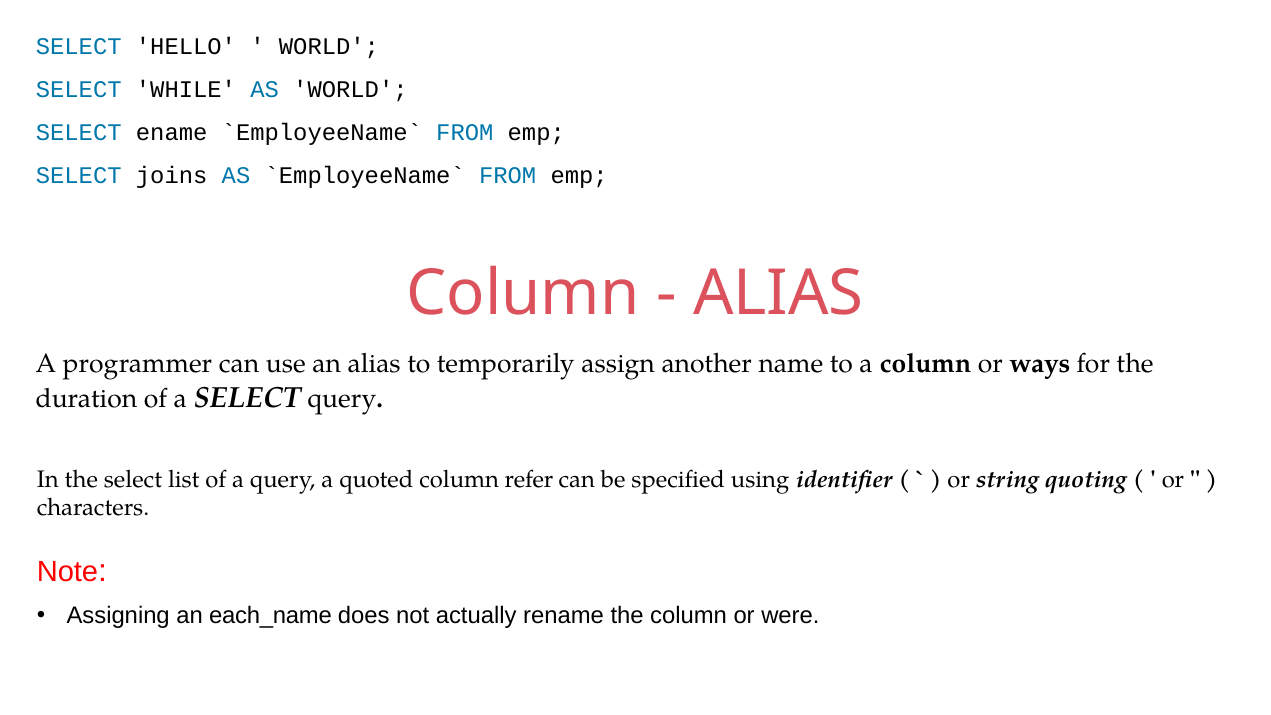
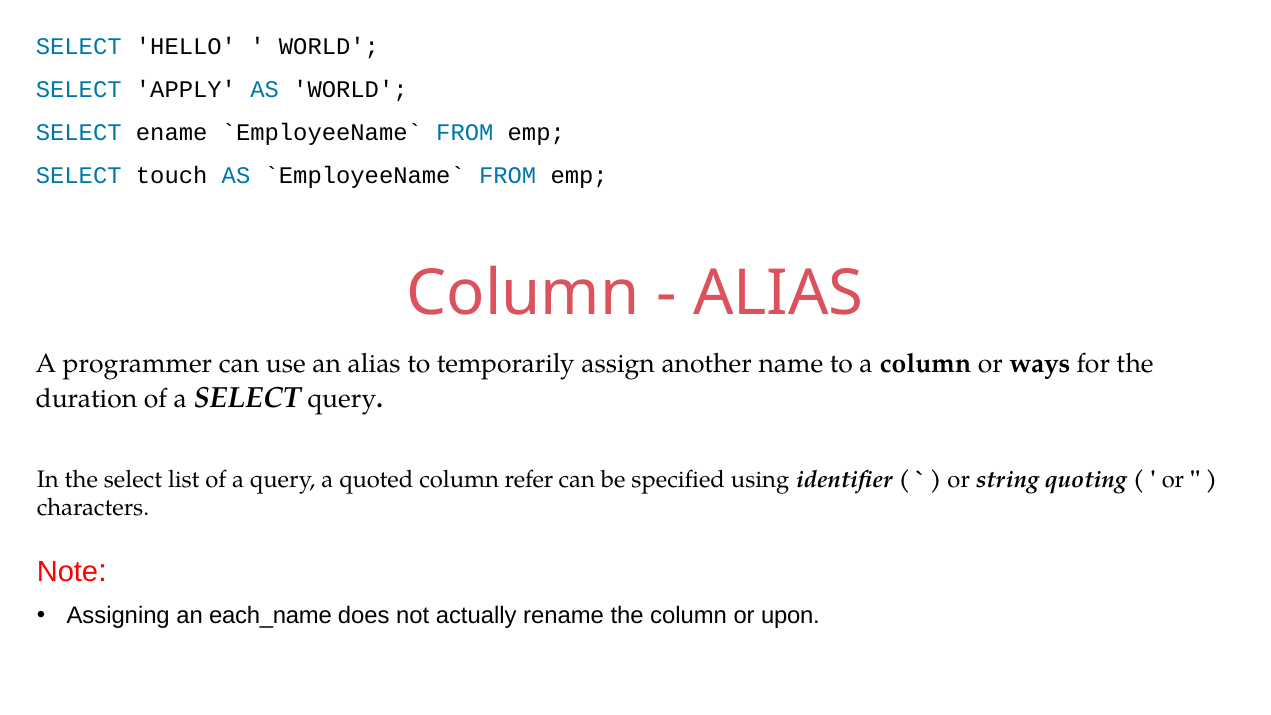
WHILE: WHILE -> APPLY (186, 90)
joins: joins -> touch (172, 176)
were: were -> upon (791, 616)
